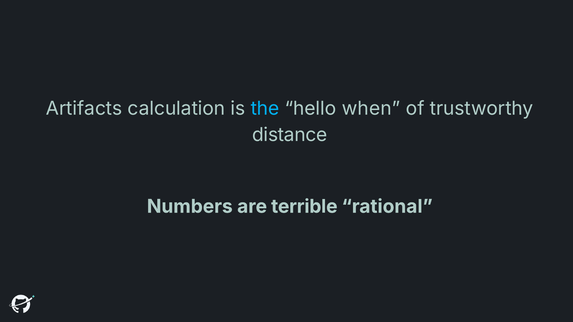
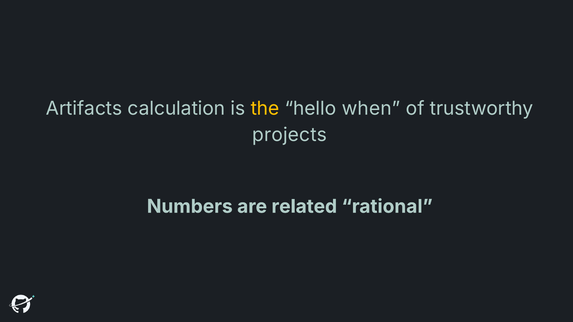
the colour: light blue -> yellow (265, 109)
distance: distance -> projects (290, 135)
terrible: terrible -> related (304, 207)
